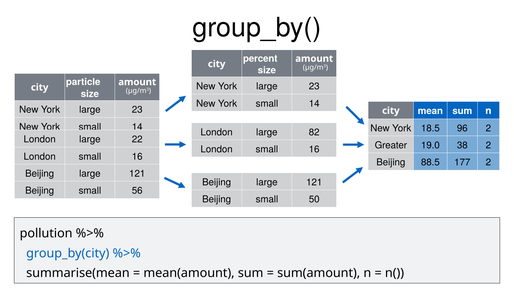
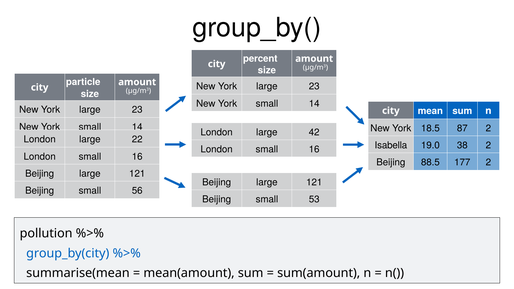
96: 96 -> 87 (462, 128)
82: 82 -> 42 (314, 132)
Greater: Greater -> Isabella (391, 145)
50: 50 -> 53 (314, 199)
